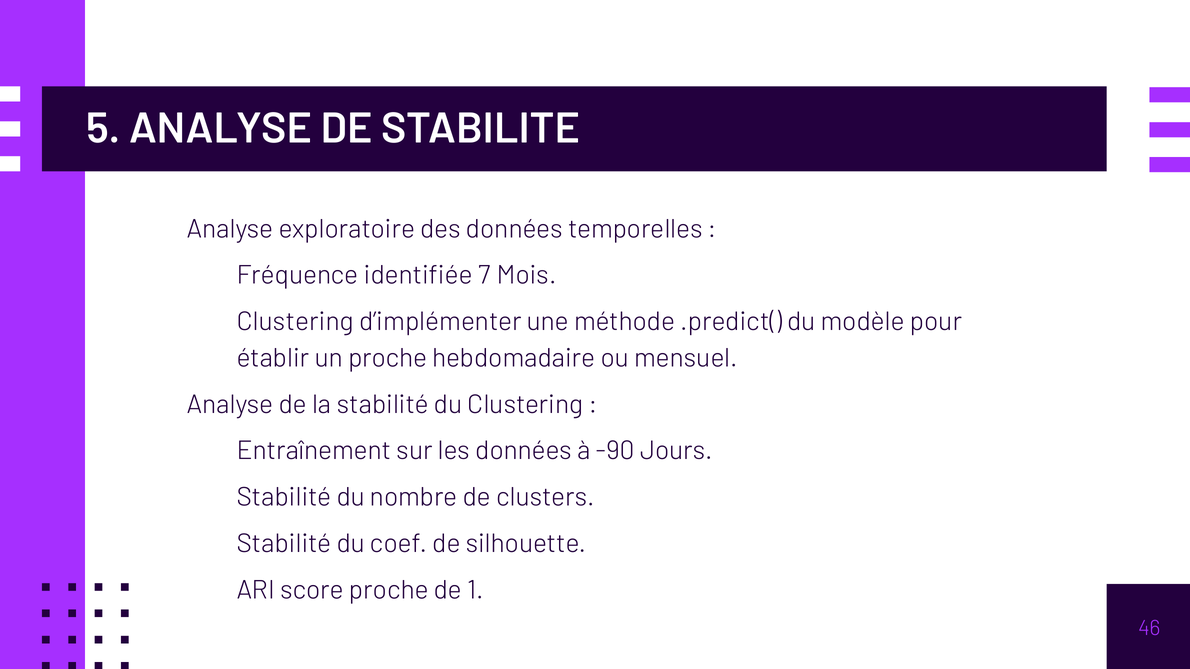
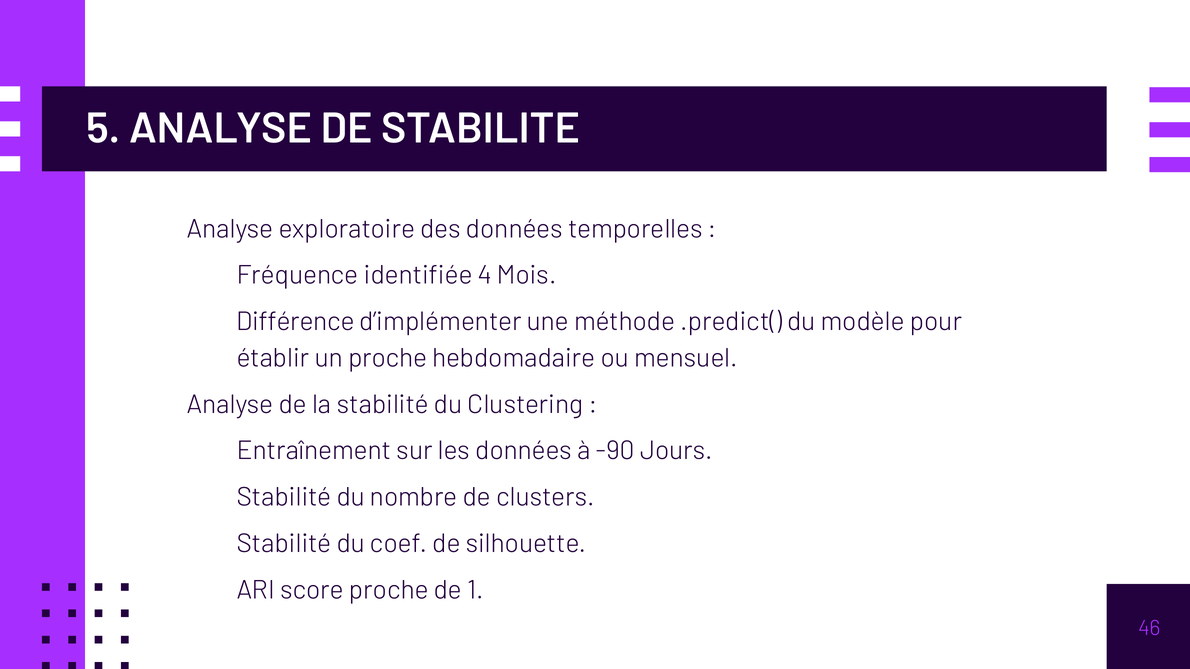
7: 7 -> 4 (485, 275)
Clustering: Clustering -> Différence (295, 322)
